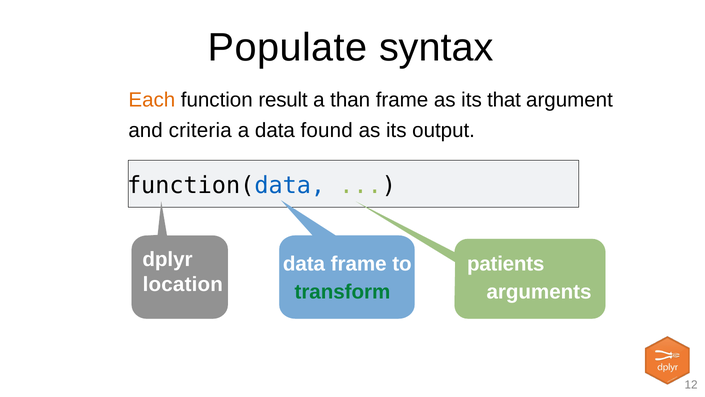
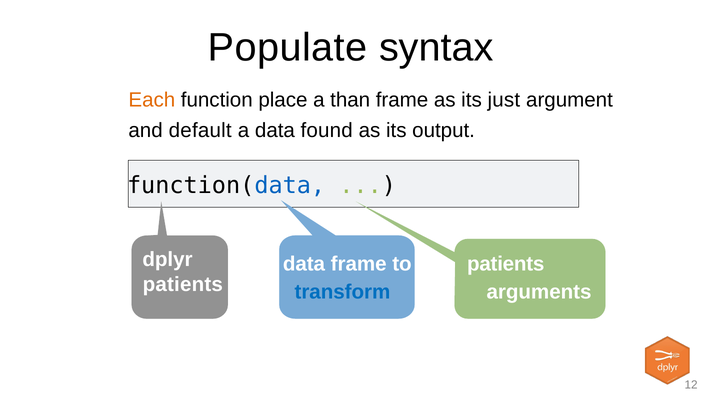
result: result -> place (283, 100)
that: that -> just (504, 100)
criteria: criteria -> default (200, 130)
location: location -> patients (183, 284)
transform colour: green -> blue (342, 292)
